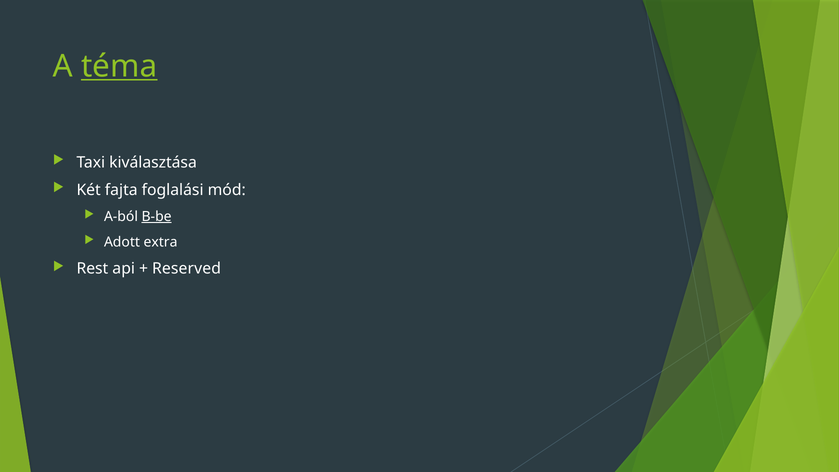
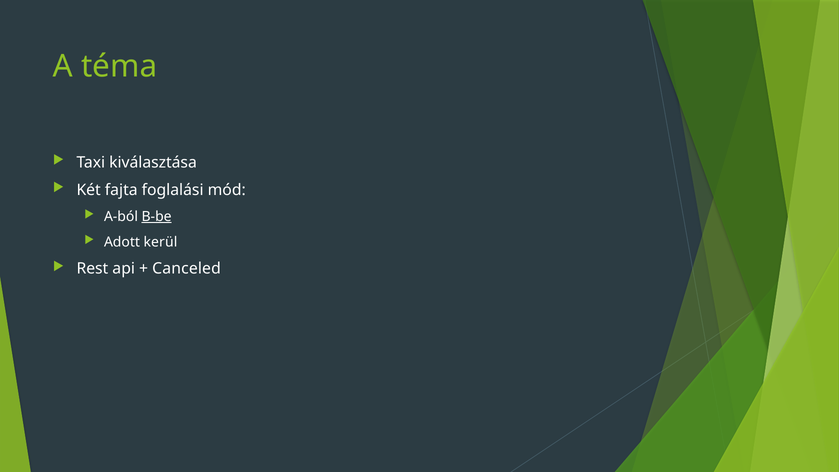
téma underline: present -> none (119, 66)
extra: extra -> kerül (160, 242)
Reserved: Reserved -> Canceled (187, 269)
